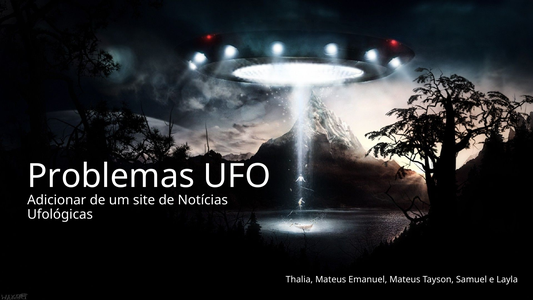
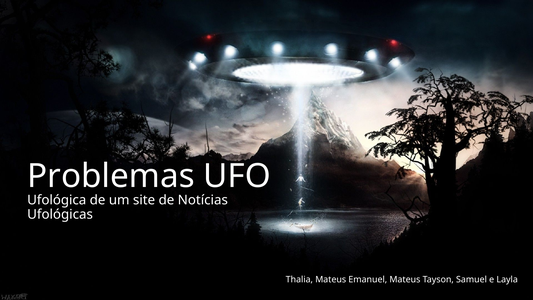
Adicionar: Adicionar -> Ufológica (57, 200)
